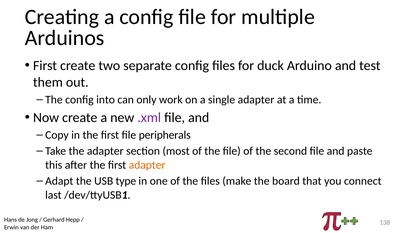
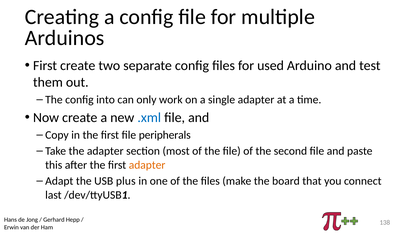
duck: duck -> used (271, 66)
.xml colour: purple -> blue (149, 118)
type: type -> plus (126, 181)
